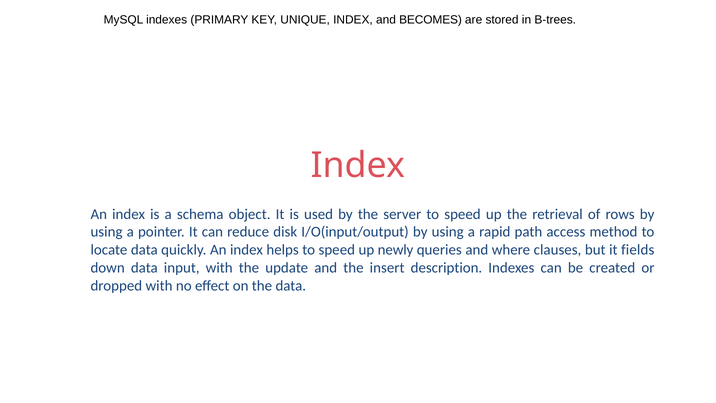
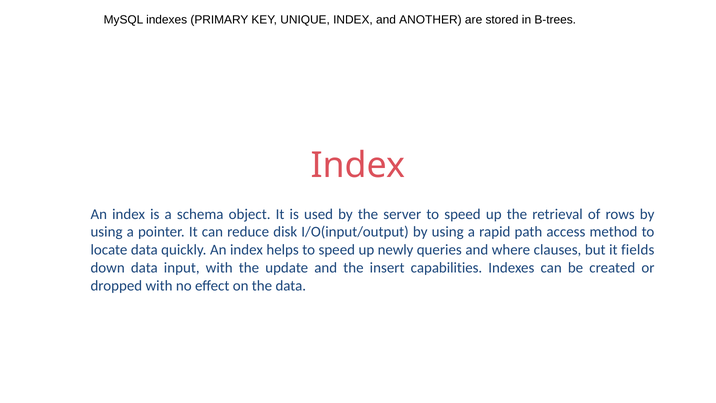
BECOMES: BECOMES -> ANOTHER (430, 20)
description: description -> capabilities (446, 268)
